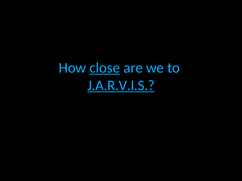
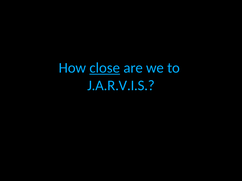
J.A.R.V.I.S underline: present -> none (121, 86)
